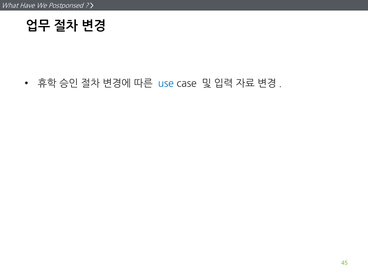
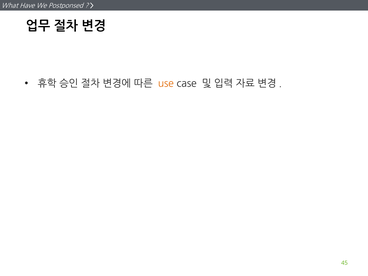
use colour: blue -> orange (166, 84)
